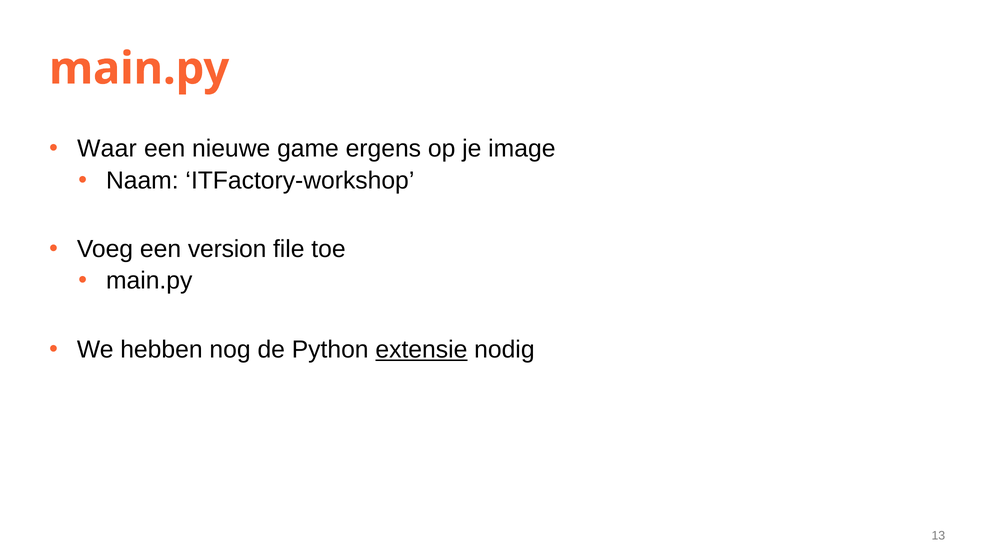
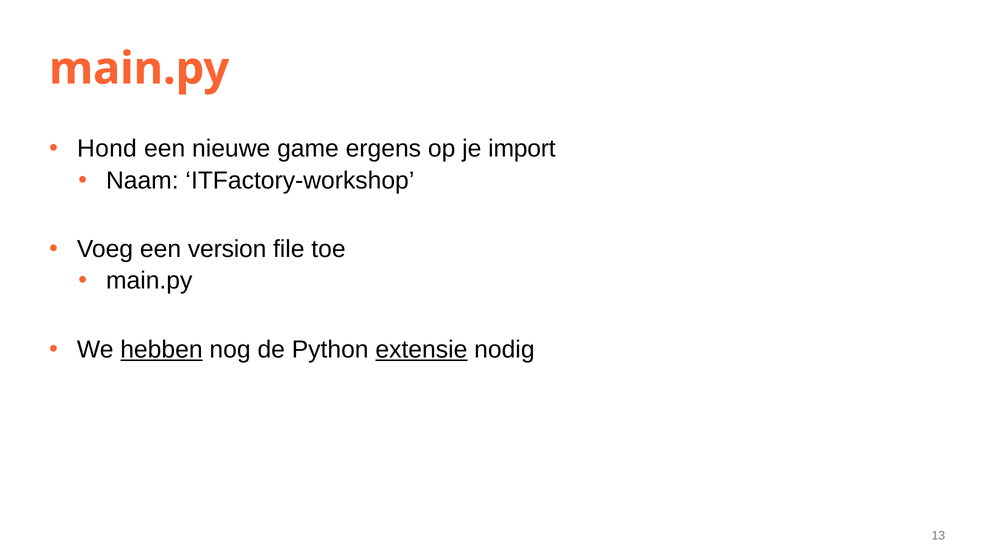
Waar: Waar -> Hond (107, 149)
image: image -> import (522, 149)
hebben underline: none -> present (161, 350)
